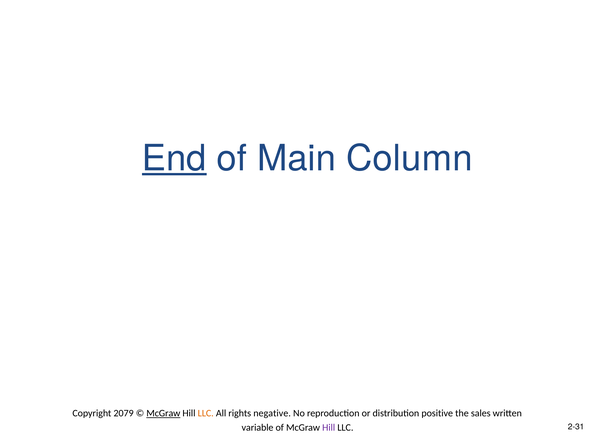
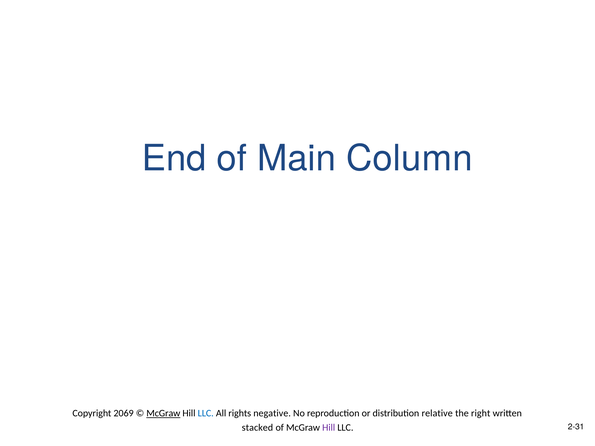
End underline: present -> none (174, 159)
2079: 2079 -> 2069 (124, 414)
LLC colour: orange -> blue (206, 414)
positive: positive -> relative (437, 414)
sales: sales -> right (481, 414)
variable: variable -> stacked (257, 428)
